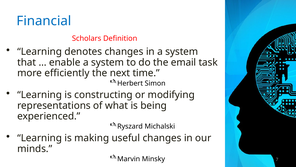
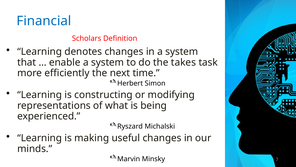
email: email -> takes (183, 62)
